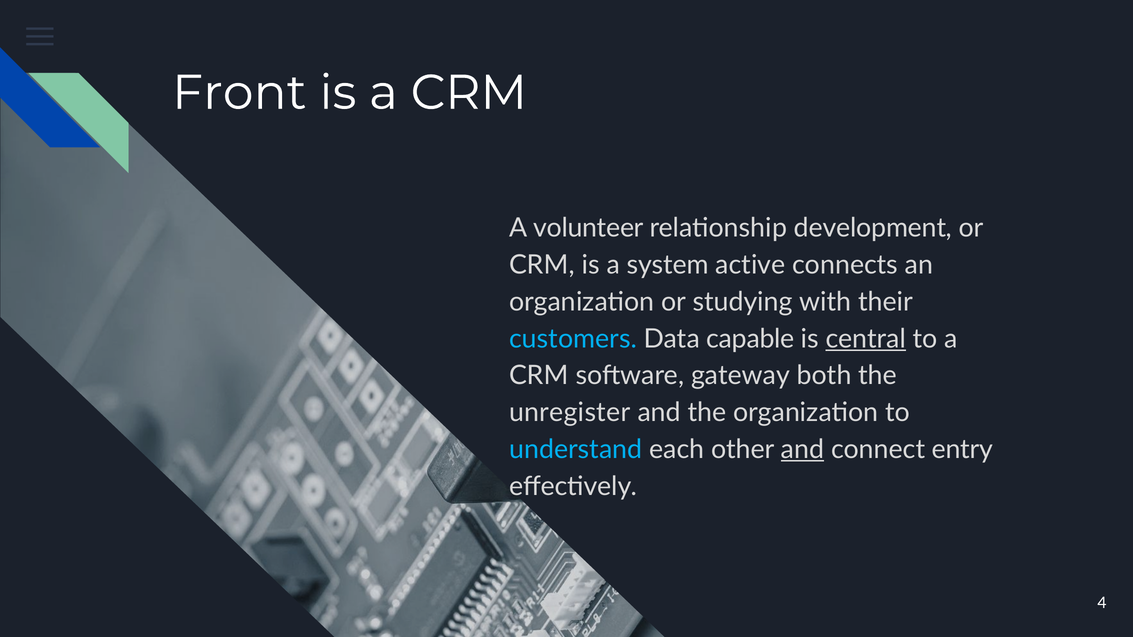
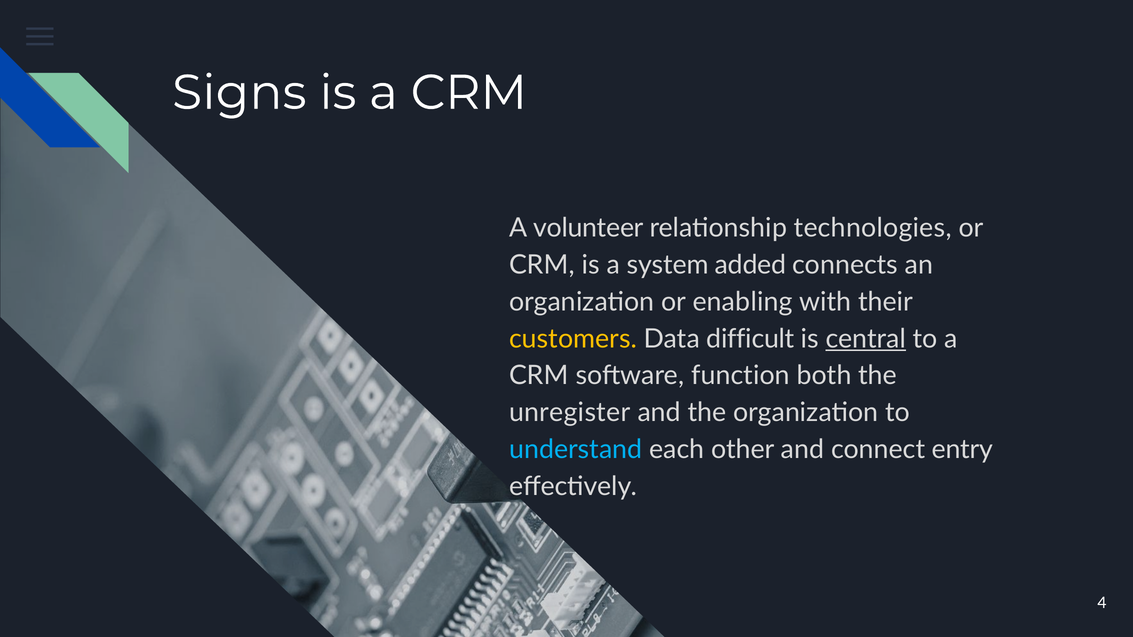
Front: Front -> Signs (239, 93)
development: development -> technologies (873, 228)
active: active -> added (750, 265)
studying: studying -> enabling (743, 302)
customers colour: light blue -> yellow (573, 339)
capable: capable -> difficult (750, 339)
gateway: gateway -> function (740, 376)
and underline: present -> none (803, 450)
